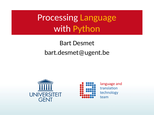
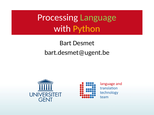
Language colour: yellow -> light green (98, 18)
